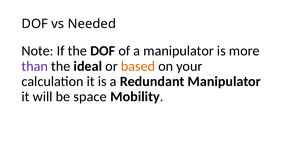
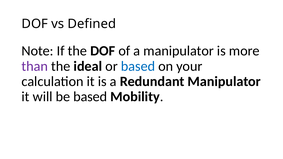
Needed: Needed -> Defined (92, 24)
based colour: orange -> blue (138, 66)
be space: space -> based (90, 97)
